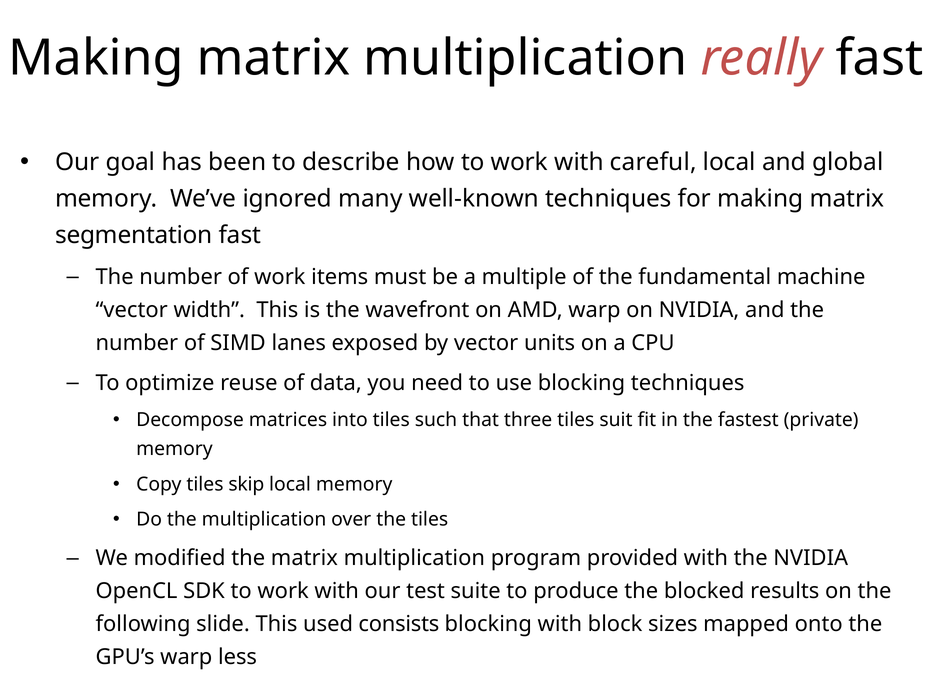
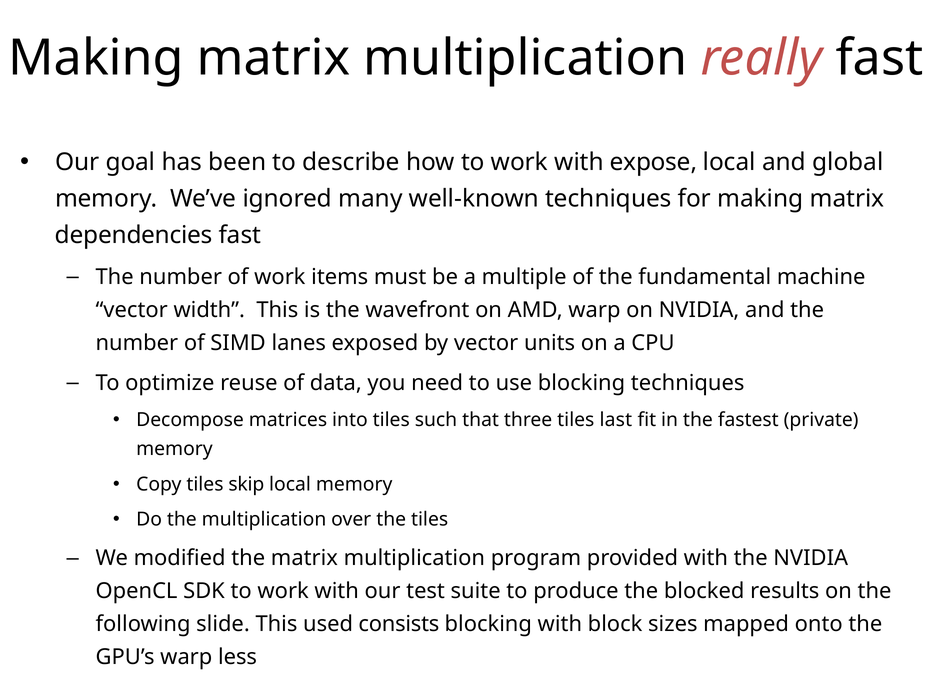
careful: careful -> expose (653, 162)
segmentation: segmentation -> dependencies (134, 235)
suit: suit -> last (616, 420)
